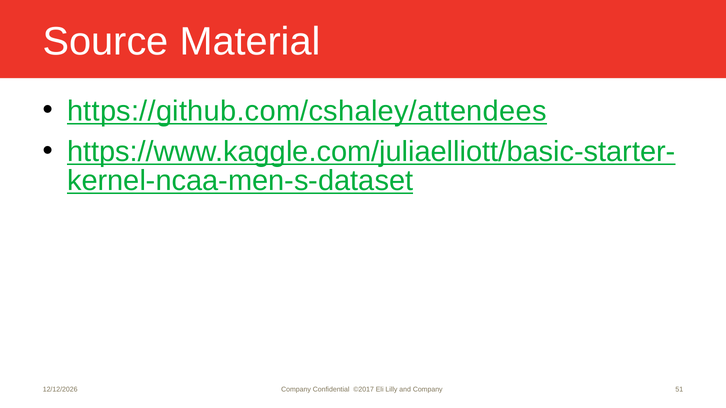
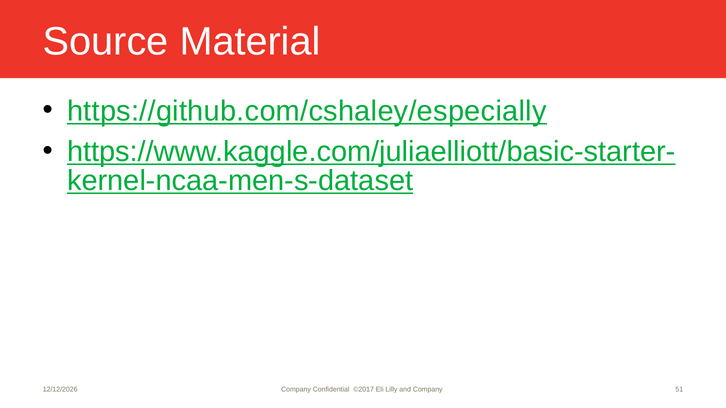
https://github.com/cshaley/attendees: https://github.com/cshaley/attendees -> https://github.com/cshaley/especially (307, 111)
